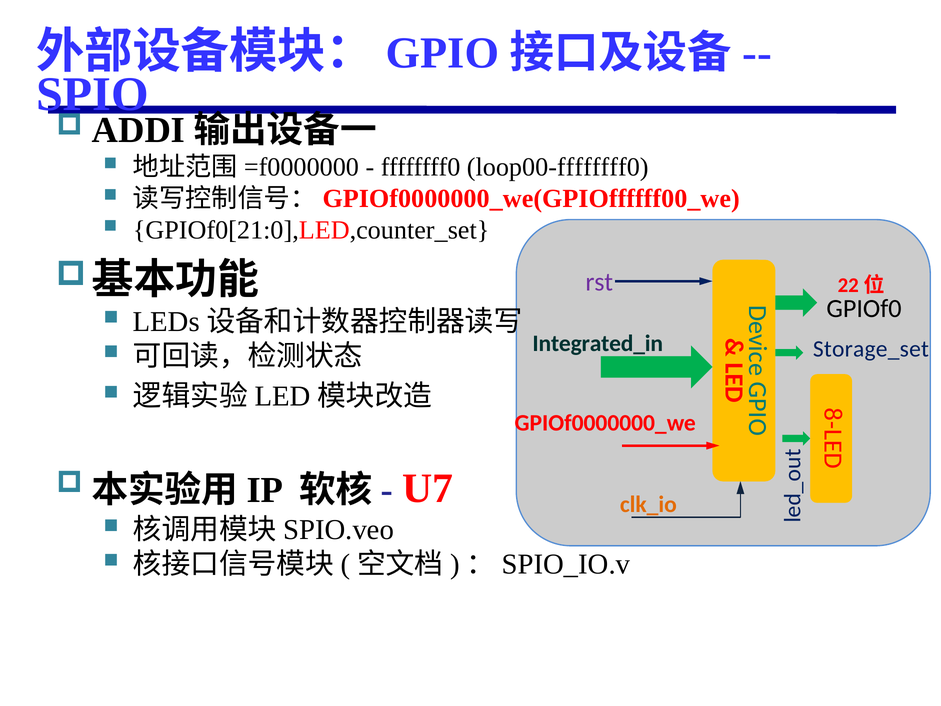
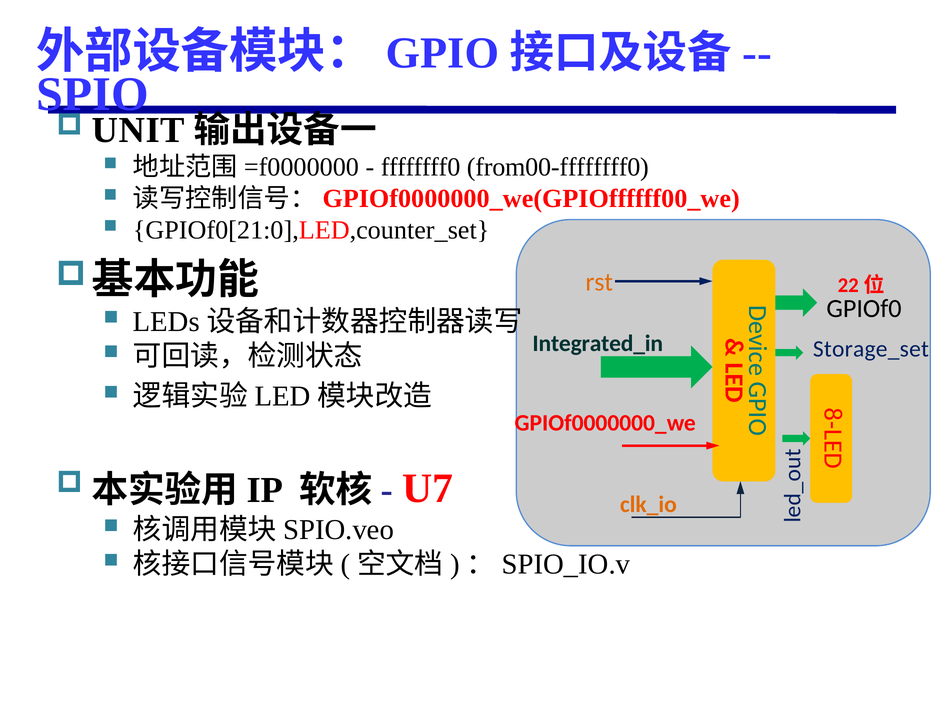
ADDI: ADDI -> UNIT (138, 130)
loop00-ffffffff0: loop00-ffffffff0 -> from00-ffffffff0 (558, 167)
rst colour: purple -> orange (599, 282)
